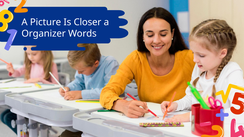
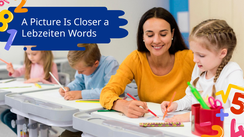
Organizer: Organizer -> Lebzeiten (44, 34)
